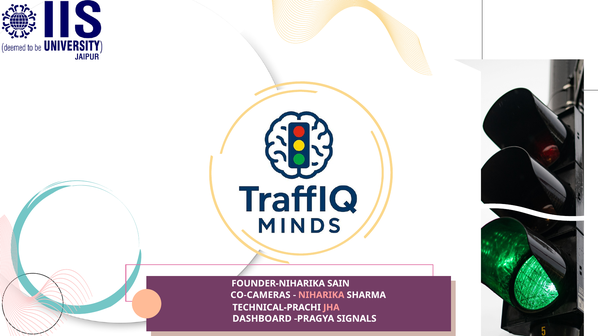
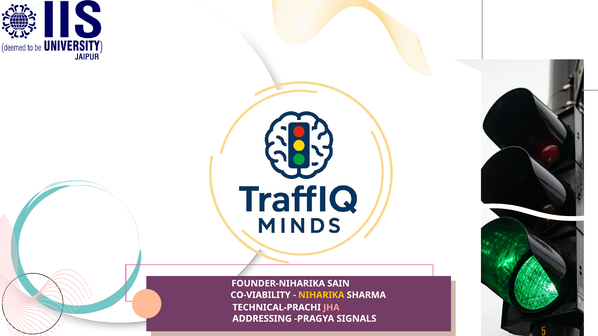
CO-CAMERAS: CO-CAMERAS -> CO-VIABILITY (261, 295)
NIHARIKA colour: pink -> yellow (321, 295)
DASHBOARD: DASHBOARD -> ADDRESSING (262, 319)
